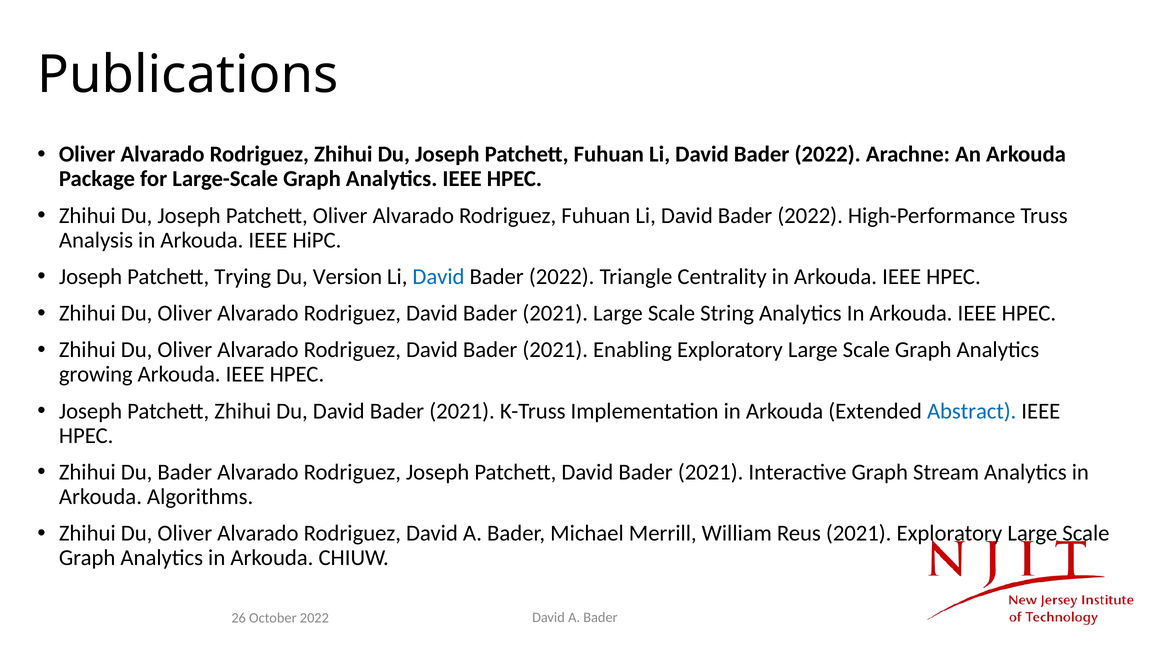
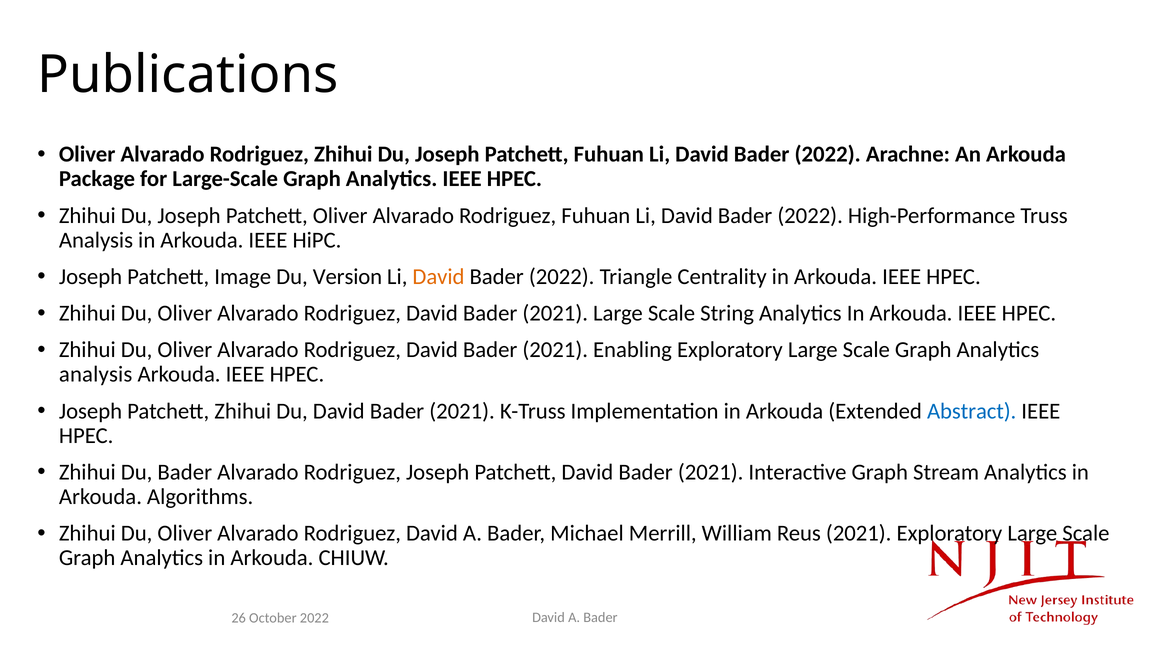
Trying: Trying -> Image (243, 277)
David colour: blue -> orange (438, 277)
growing: growing -> analysis (96, 374)
